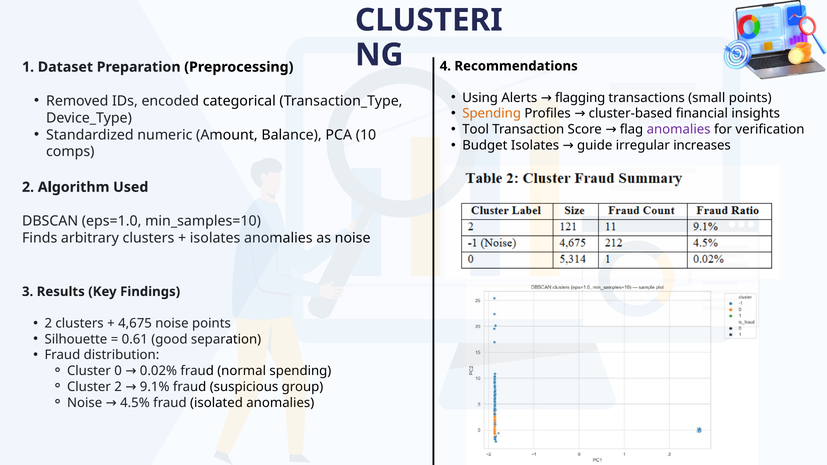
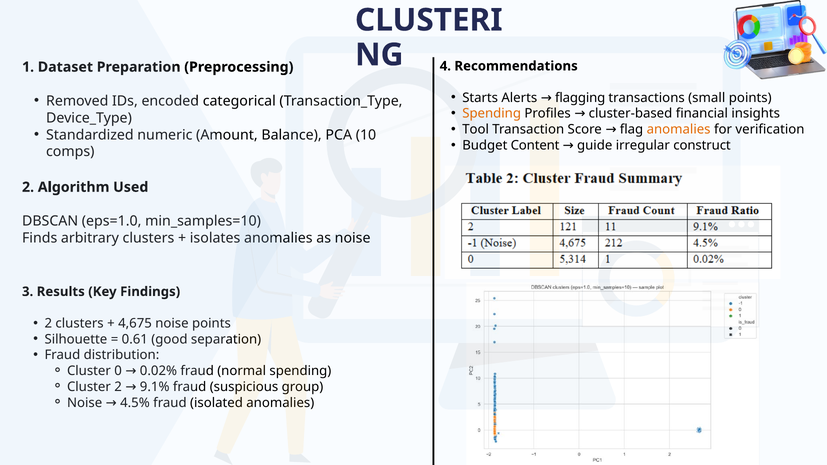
Using: Using -> Starts (480, 98)
anomalies colour: purple -> orange (679, 130)
Budget Isolates: Isolates -> Content (535, 145)
increases: increases -> construct (702, 145)
